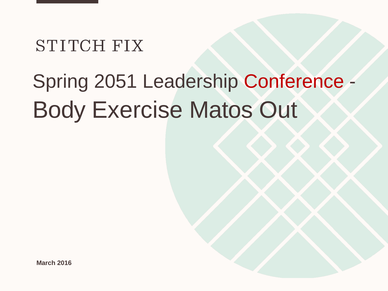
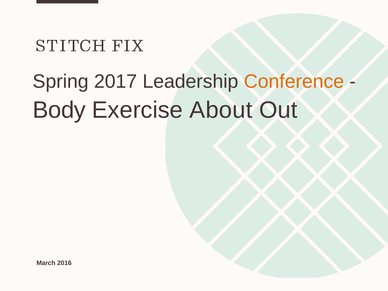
2051: 2051 -> 2017 (116, 81)
Conference colour: red -> orange (294, 81)
Matos: Matos -> About (221, 110)
